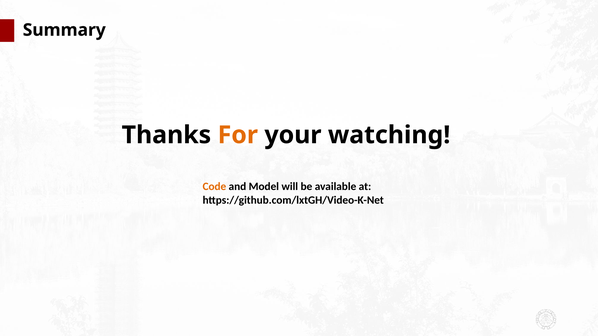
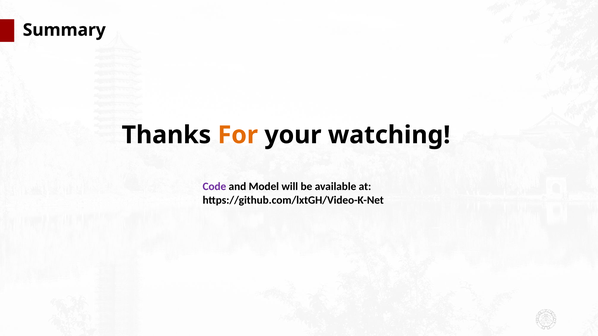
Code colour: orange -> purple (214, 187)
